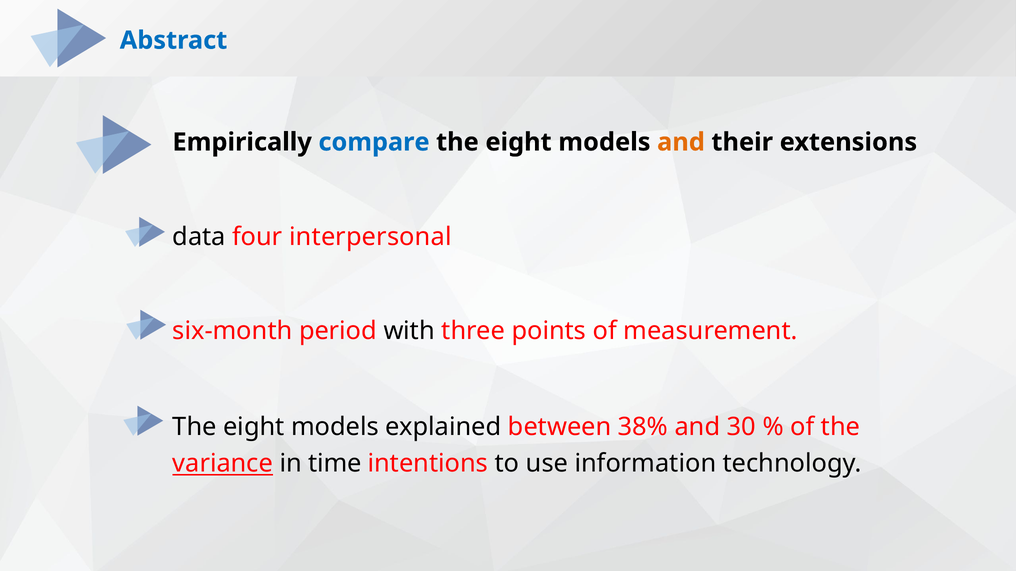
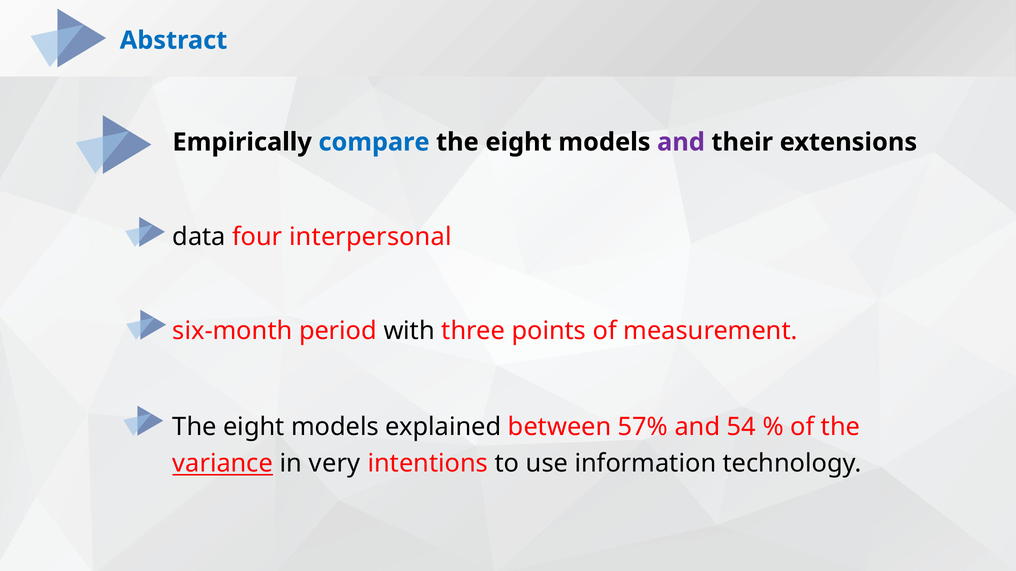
and colour: orange -> purple (681, 142)
38%: 38% -> 57% (643, 427)
30: 30 -> 54 (741, 427)
time: time -> very (335, 464)
